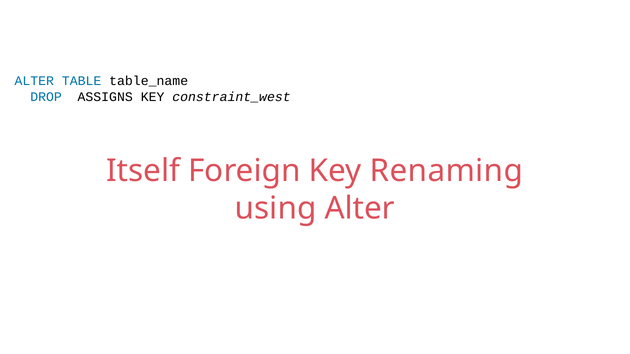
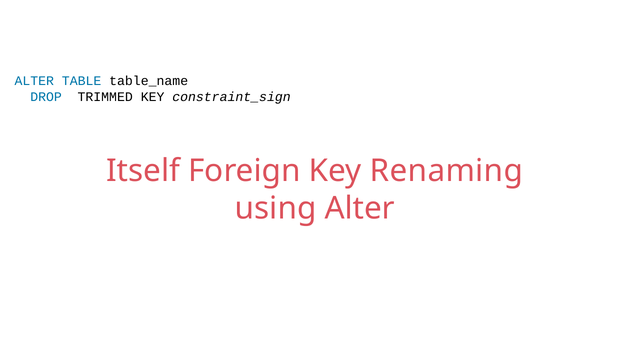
ASSIGNS: ASSIGNS -> TRIMMED (105, 97)
constraint_west: constraint_west -> constraint_sign (231, 97)
